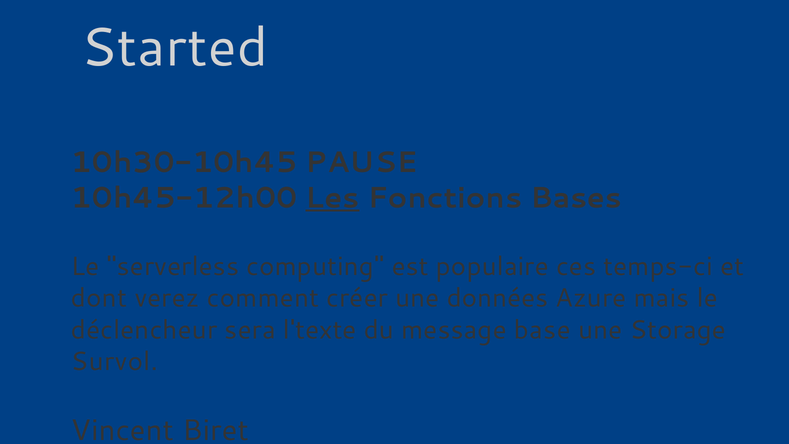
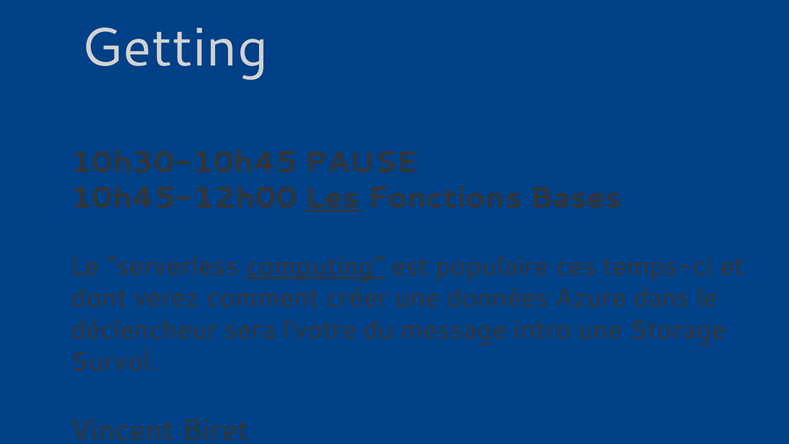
Started: Started -> Getting (175, 48)
computing underline: none -> present (315, 267)
mais: mais -> dans (662, 298)
l'texte: l'texte -> l'votre (320, 330)
base: base -> intro (543, 330)
